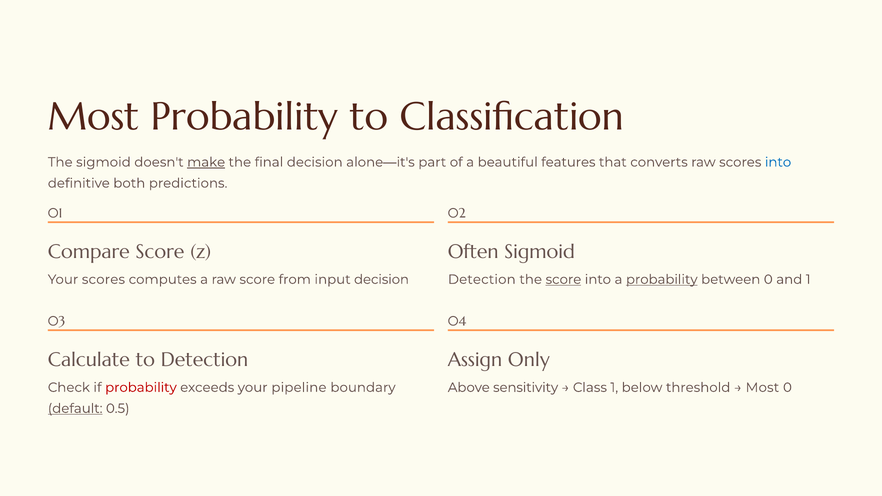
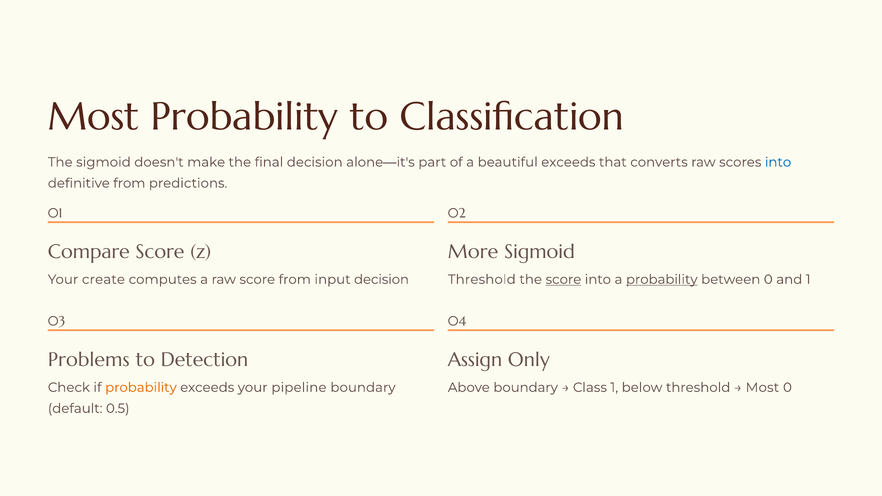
make underline: present -> none (206, 162)
beautiful features: features -> exceeds (568, 162)
definitive both: both -> from (129, 183)
Often: Often -> More (473, 252)
Your scores: scores -> create (103, 280)
Detection: Detection -> Threshold (482, 280)
Calculate: Calculate -> Problems (89, 360)
probability colour: red -> orange (141, 388)
Above sensitivity: sensitivity -> boundary (526, 388)
default underline: present -> none (75, 409)
